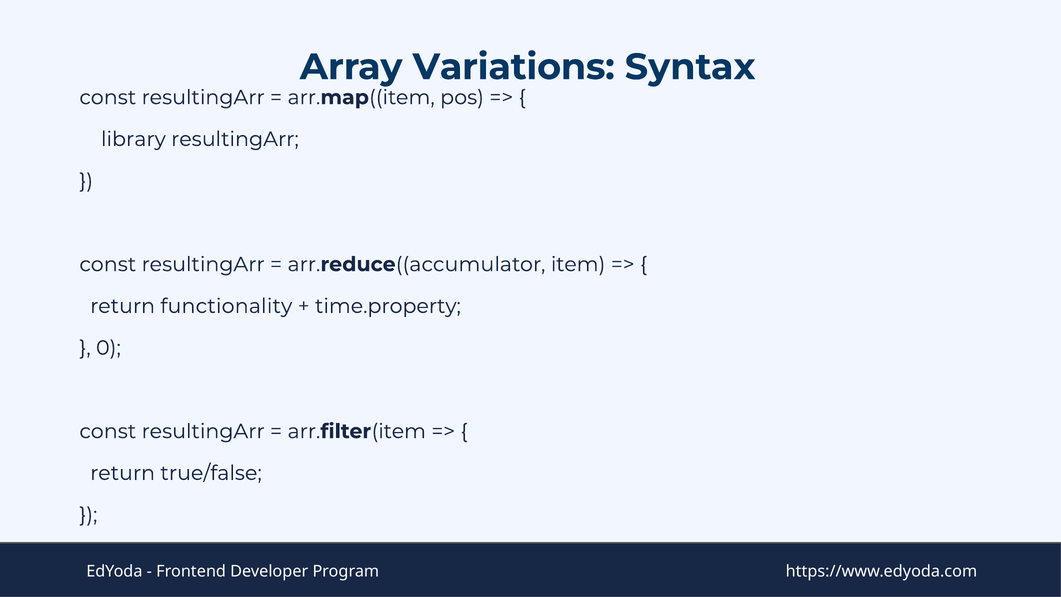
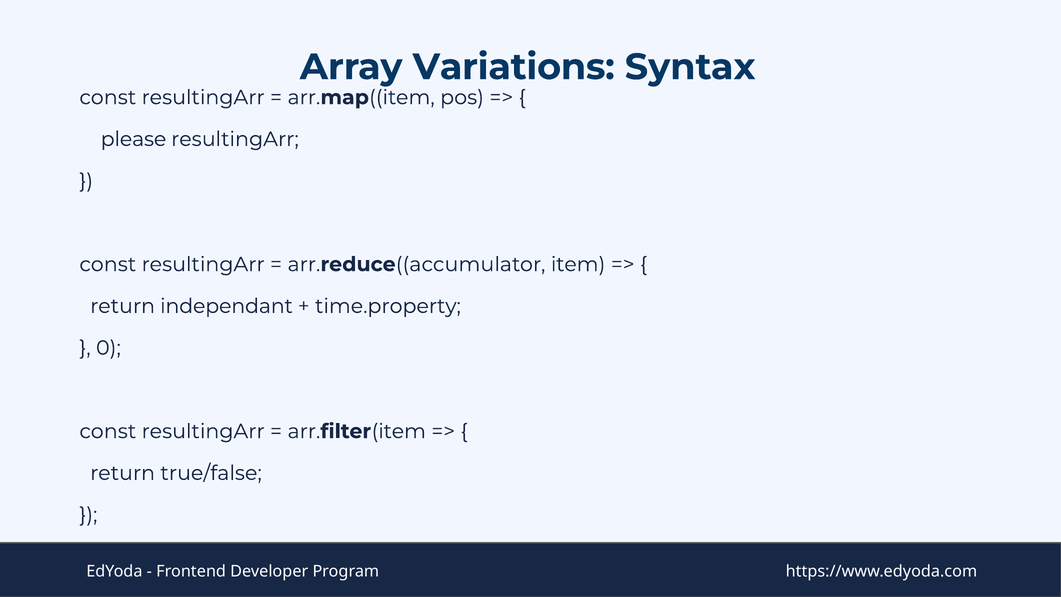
library: library -> please (133, 139)
functionality: functionality -> independant (226, 306)
